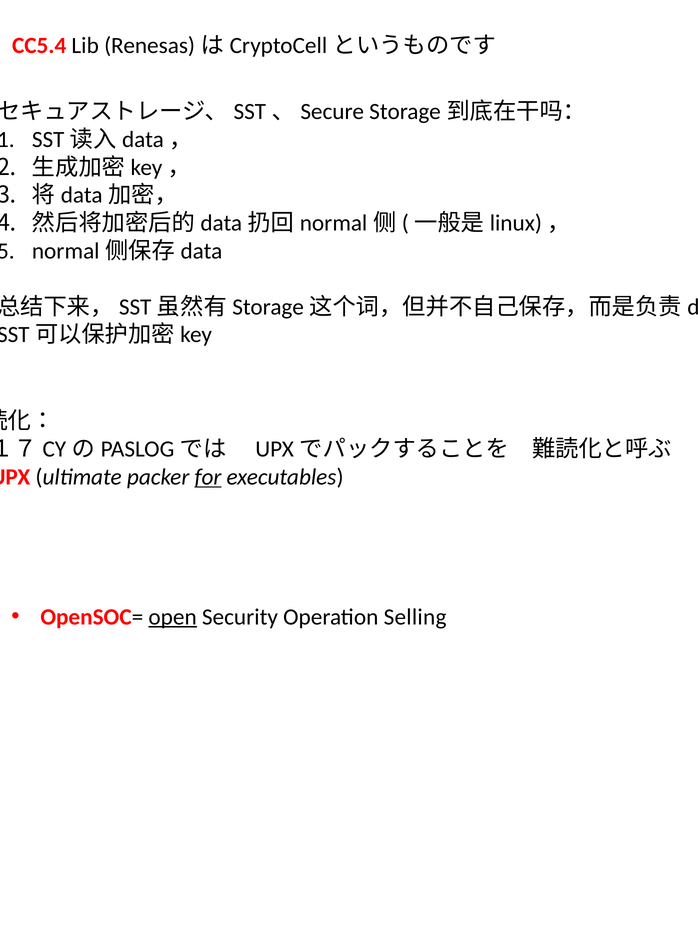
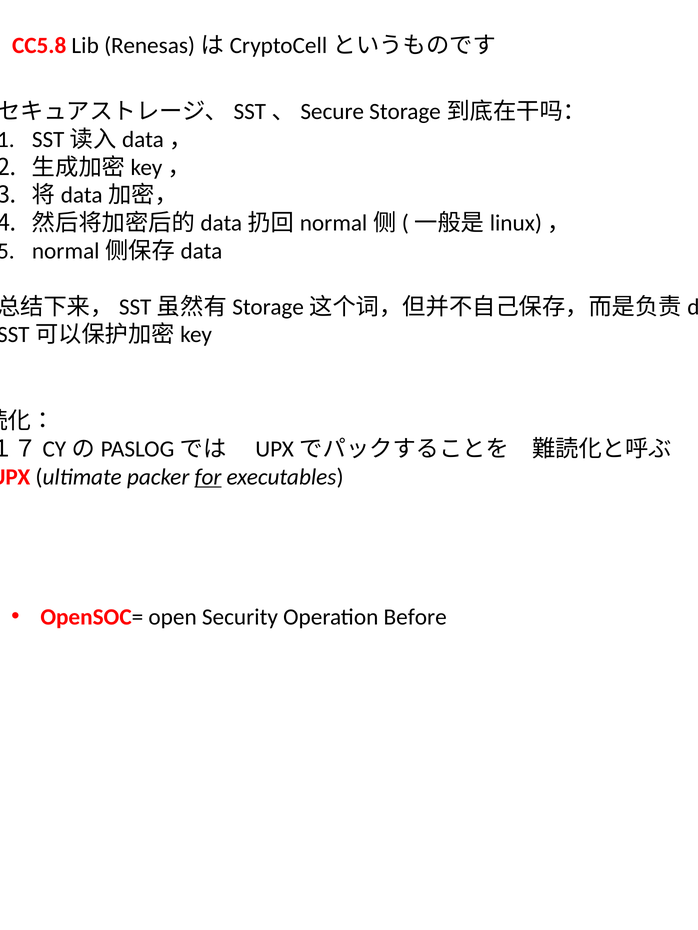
CC5.4: CC5.4 -> CC5.8 (39, 46)
open underline: present -> none (173, 617)
Selling: Selling -> Before (415, 617)
